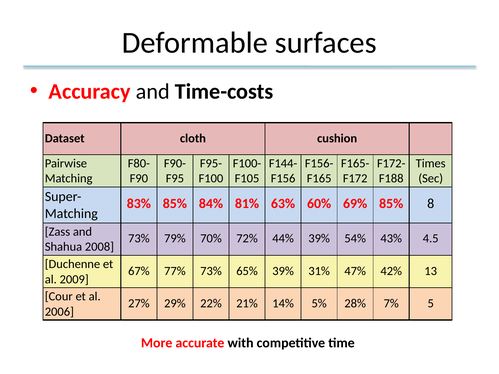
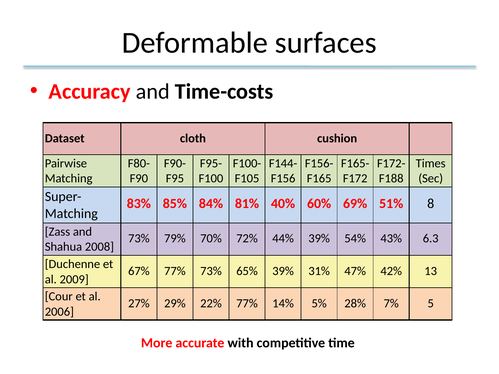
63%: 63% -> 40% (283, 204)
69% 85%: 85% -> 51% (391, 204)
4.5: 4.5 -> 6.3 (431, 239)
22% 21%: 21% -> 77% (247, 304)
